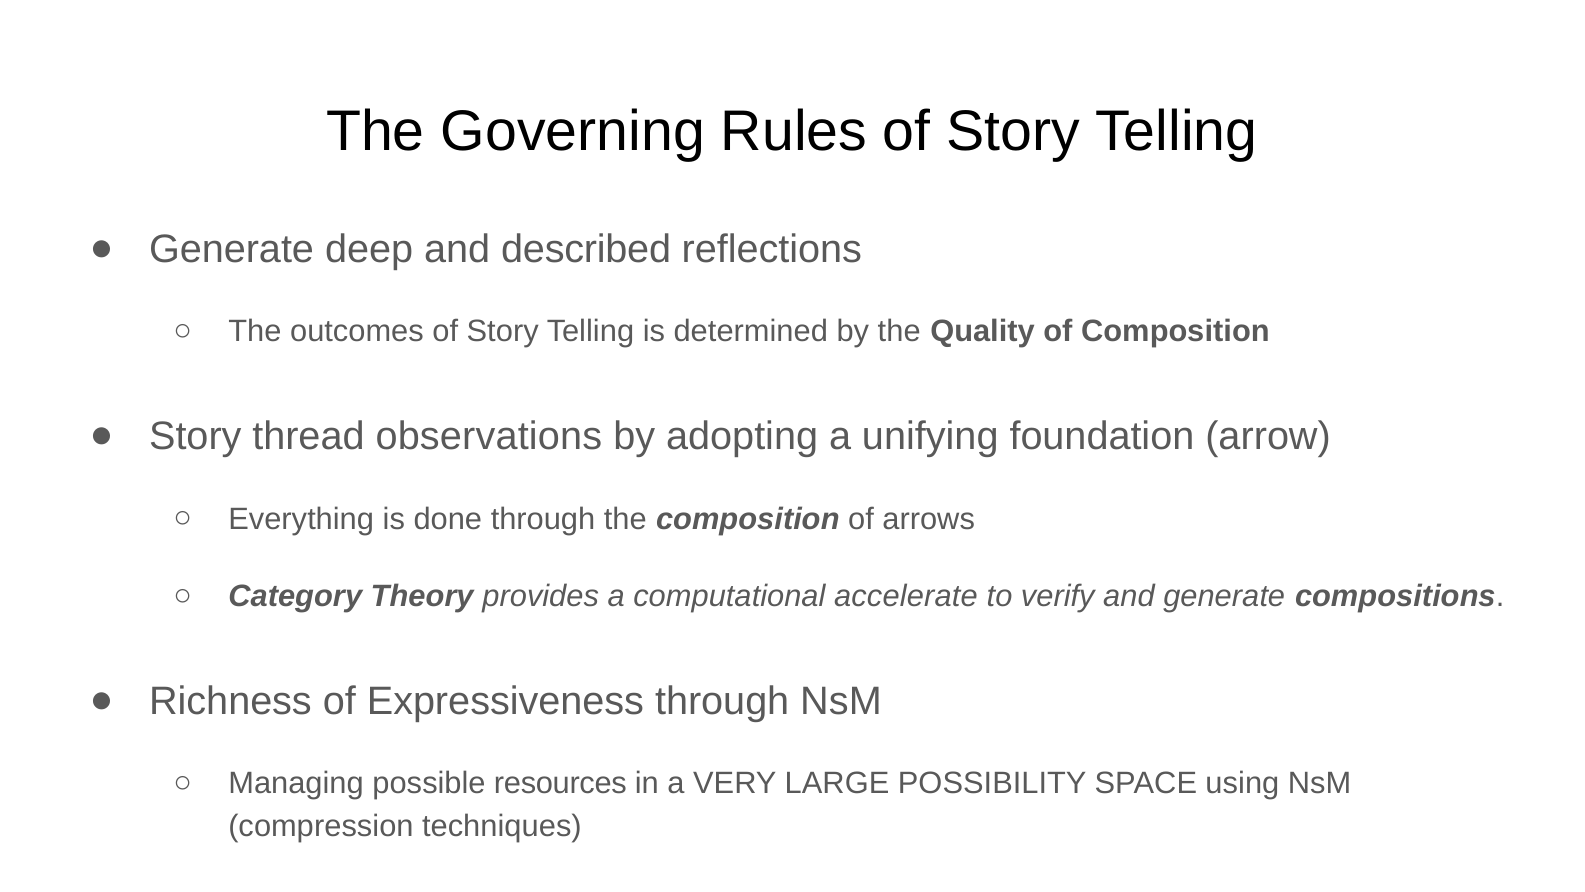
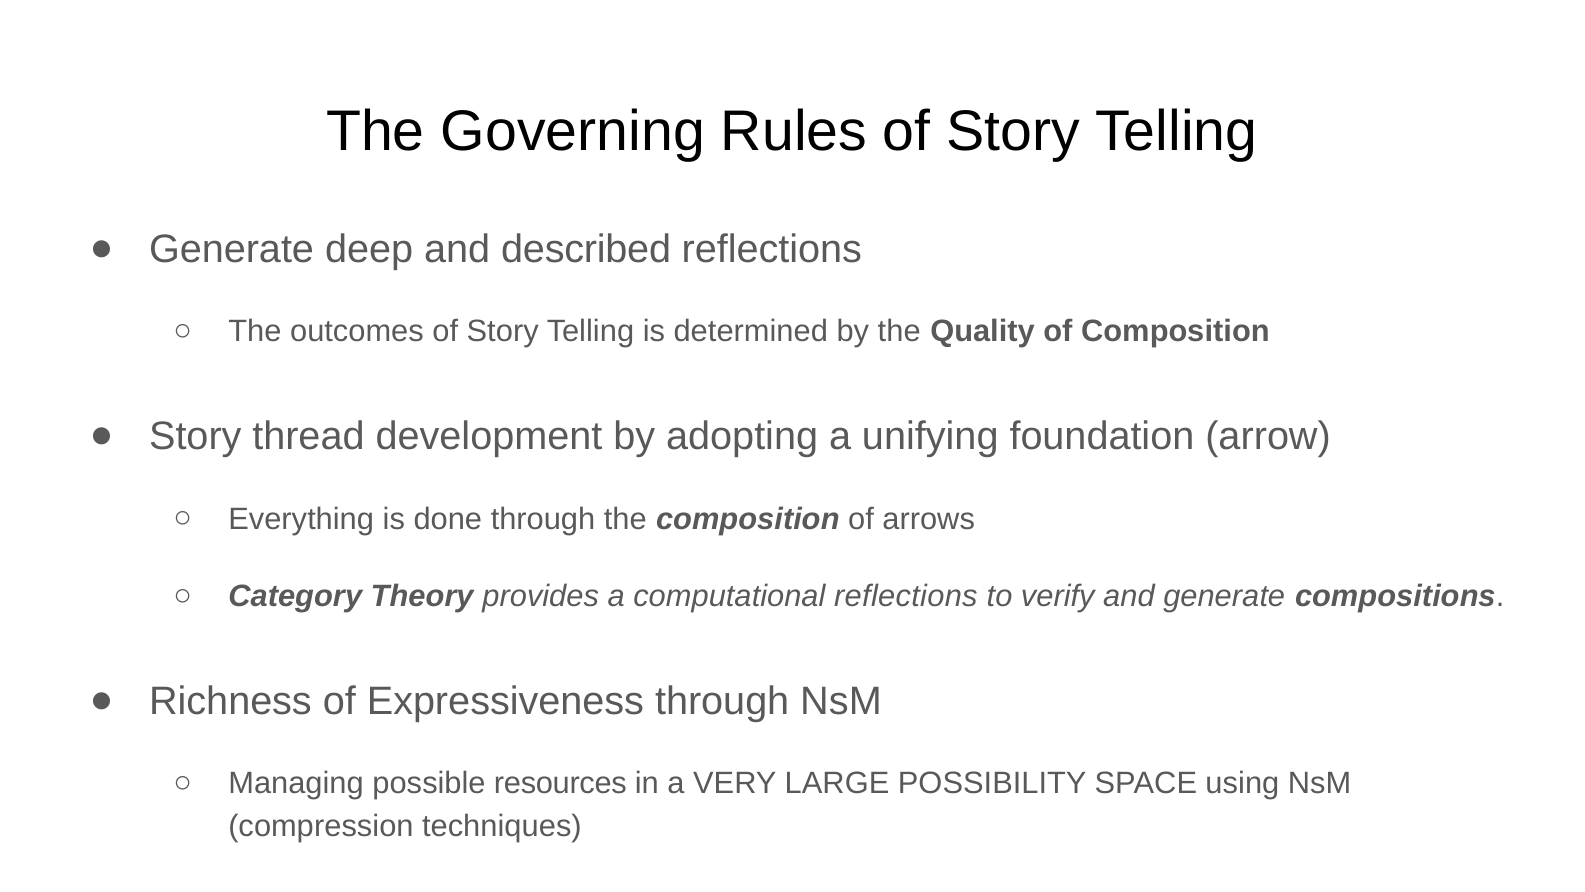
observations: observations -> development (489, 436)
computational accelerate: accelerate -> reflections (906, 596)
